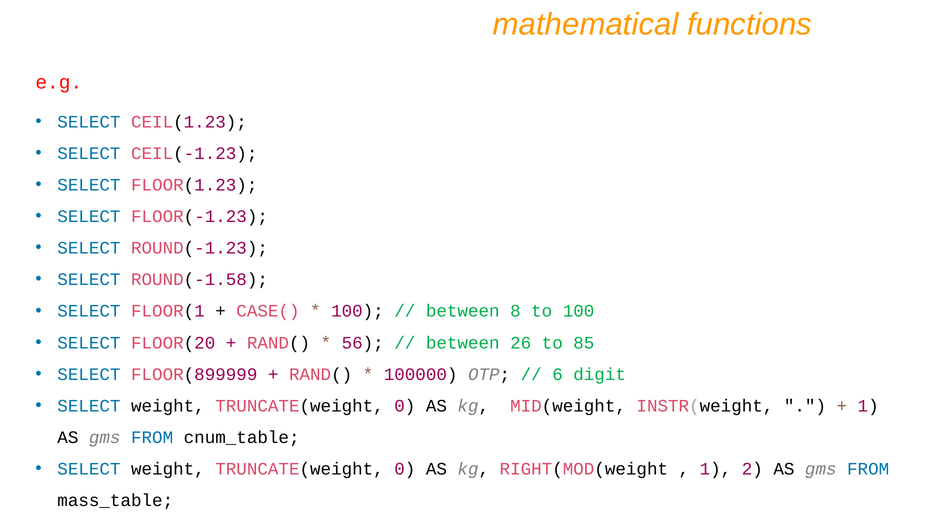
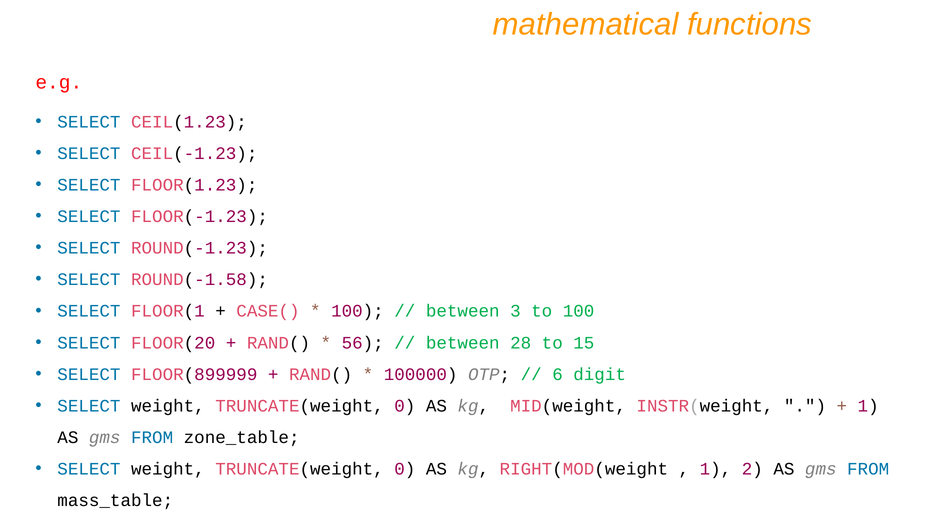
8: 8 -> 3 (515, 311)
26: 26 -> 28 (521, 343)
85: 85 -> 15 (584, 343)
cnum_table: cnum_table -> zone_table (242, 438)
